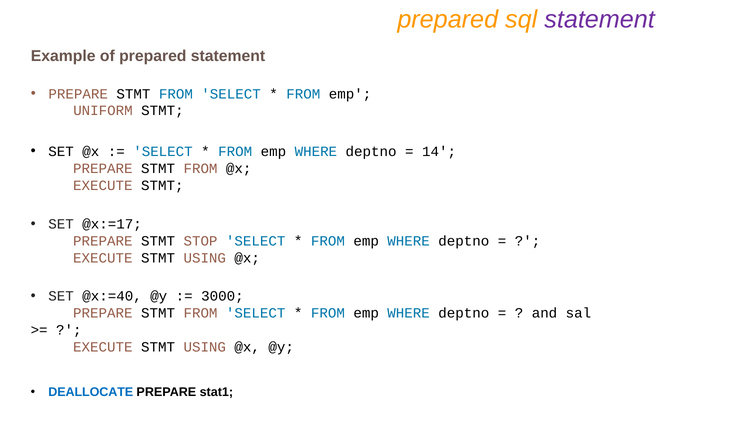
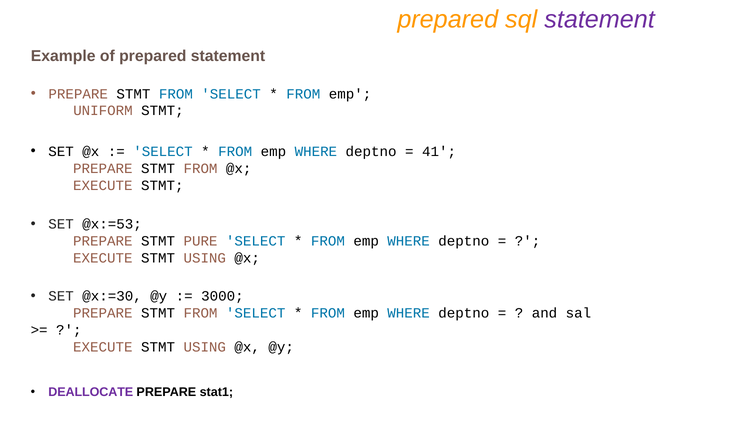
14: 14 -> 41 (439, 152)
@x:=17: @x:=17 -> @x:=53 (112, 225)
STOP: STOP -> PURE (201, 242)
@x:=40: @x:=40 -> @x:=30 (112, 297)
DEALLOCATE colour: blue -> purple (91, 393)
